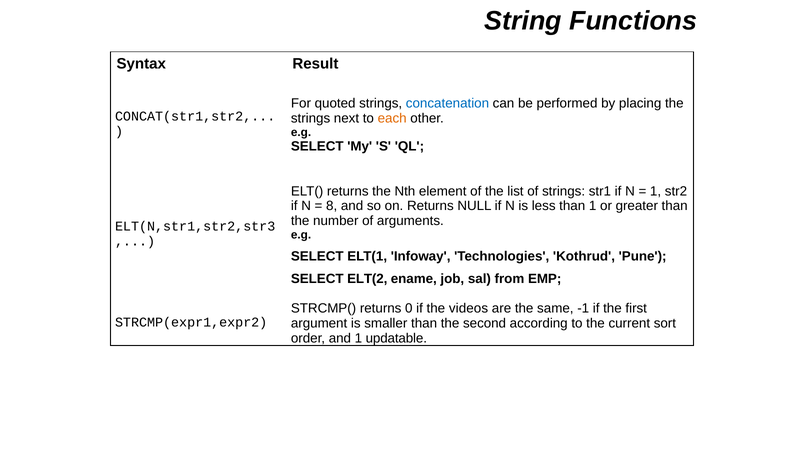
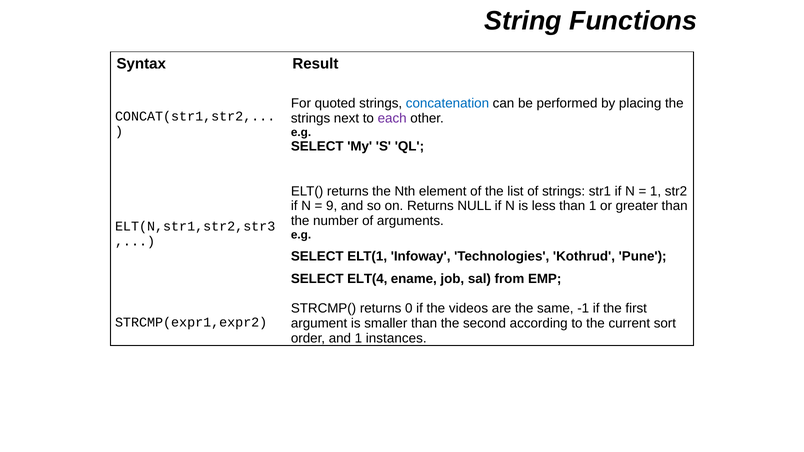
each colour: orange -> purple (392, 119)
8: 8 -> 9 (332, 206)
ELT(2: ELT(2 -> ELT(4 (367, 279)
updatable: updatable -> instances (396, 338)
